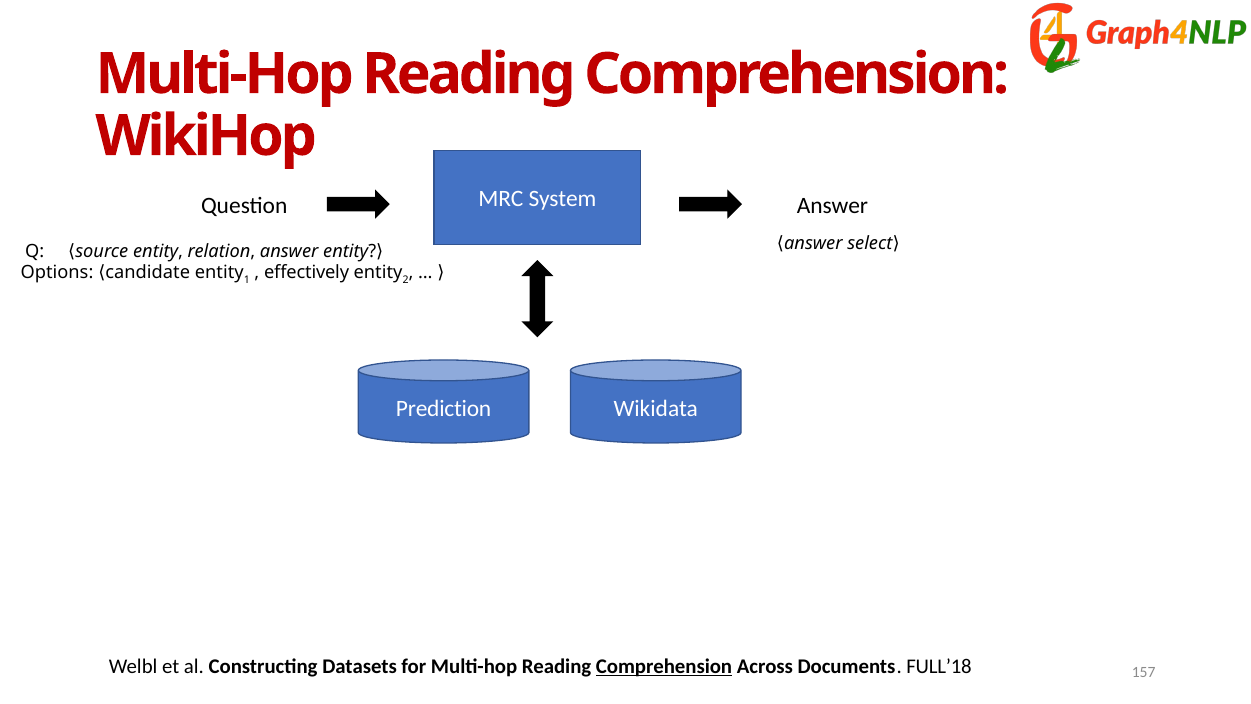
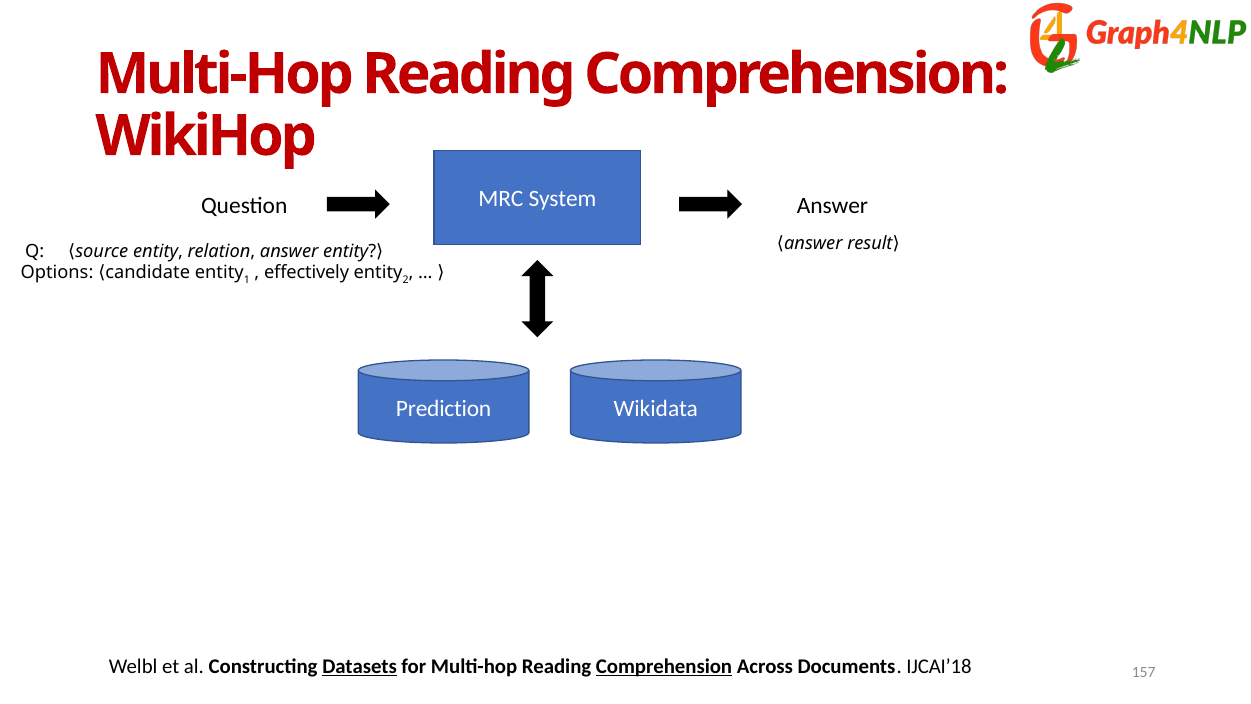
select: select -> result (870, 243)
Datasets underline: none -> present (360, 666)
FULL’18: FULL’18 -> IJCAI’18 (939, 666)
